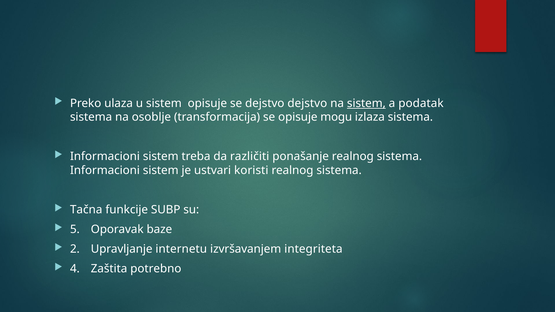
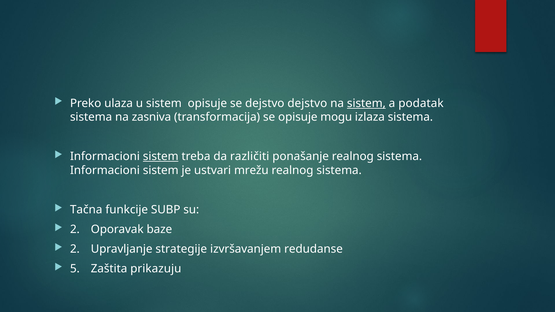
osoblje: osoblje -> zasniva (151, 117)
sistem underline: none -> present (161, 157)
koristi: koristi -> mrežu (251, 170)
5: 5 -> 2 (75, 230)
internetu: internetu -> strategije (181, 249)
integriteta: integriteta -> redudanse (313, 249)
4: 4 -> 5 (75, 269)
potrebno: potrebno -> prikazuju (156, 269)
